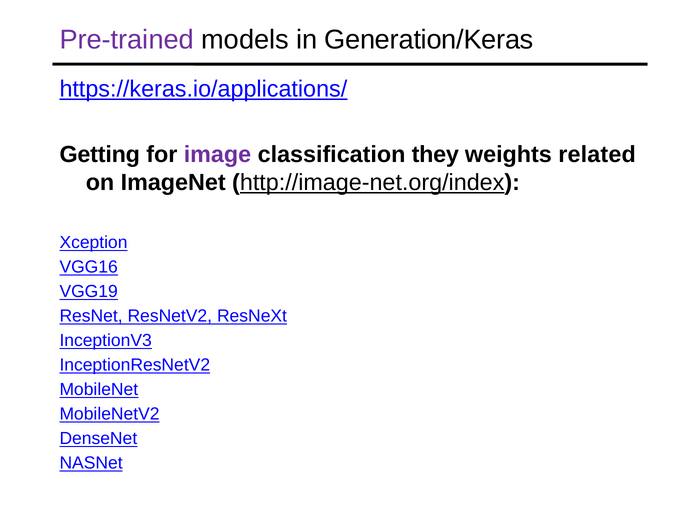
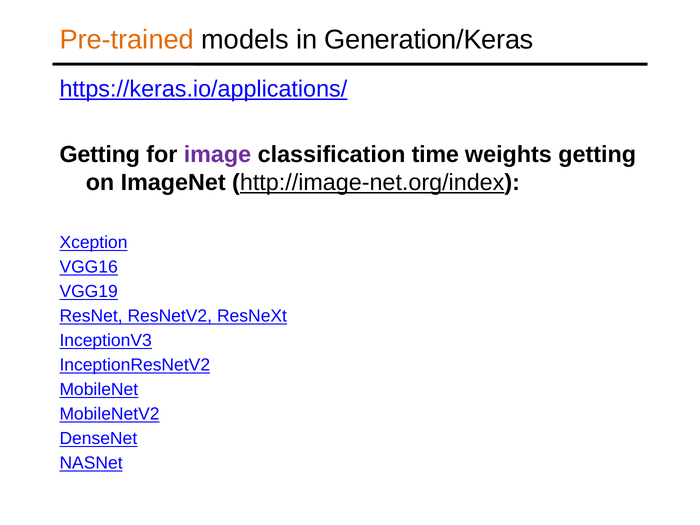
Pre-trained colour: purple -> orange (127, 40)
they: they -> time (435, 154)
weights related: related -> getting (597, 154)
